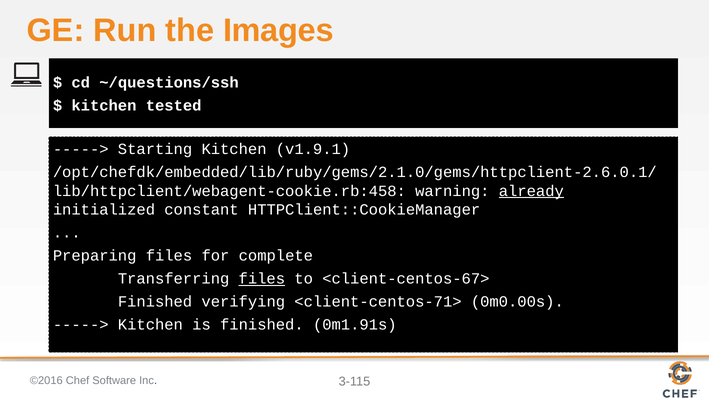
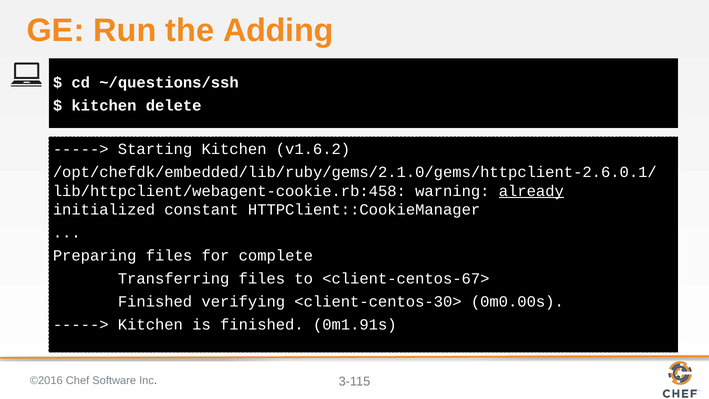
Images: Images -> Adding (278, 31)
tested: tested -> delete (174, 106)
v1.9.1: v1.9.1 -> v1.6.2 (313, 149)
files underline: present -> none (262, 279)
<client-centos-71>: <client-centos-71> -> <client-centos-30> (378, 302)
